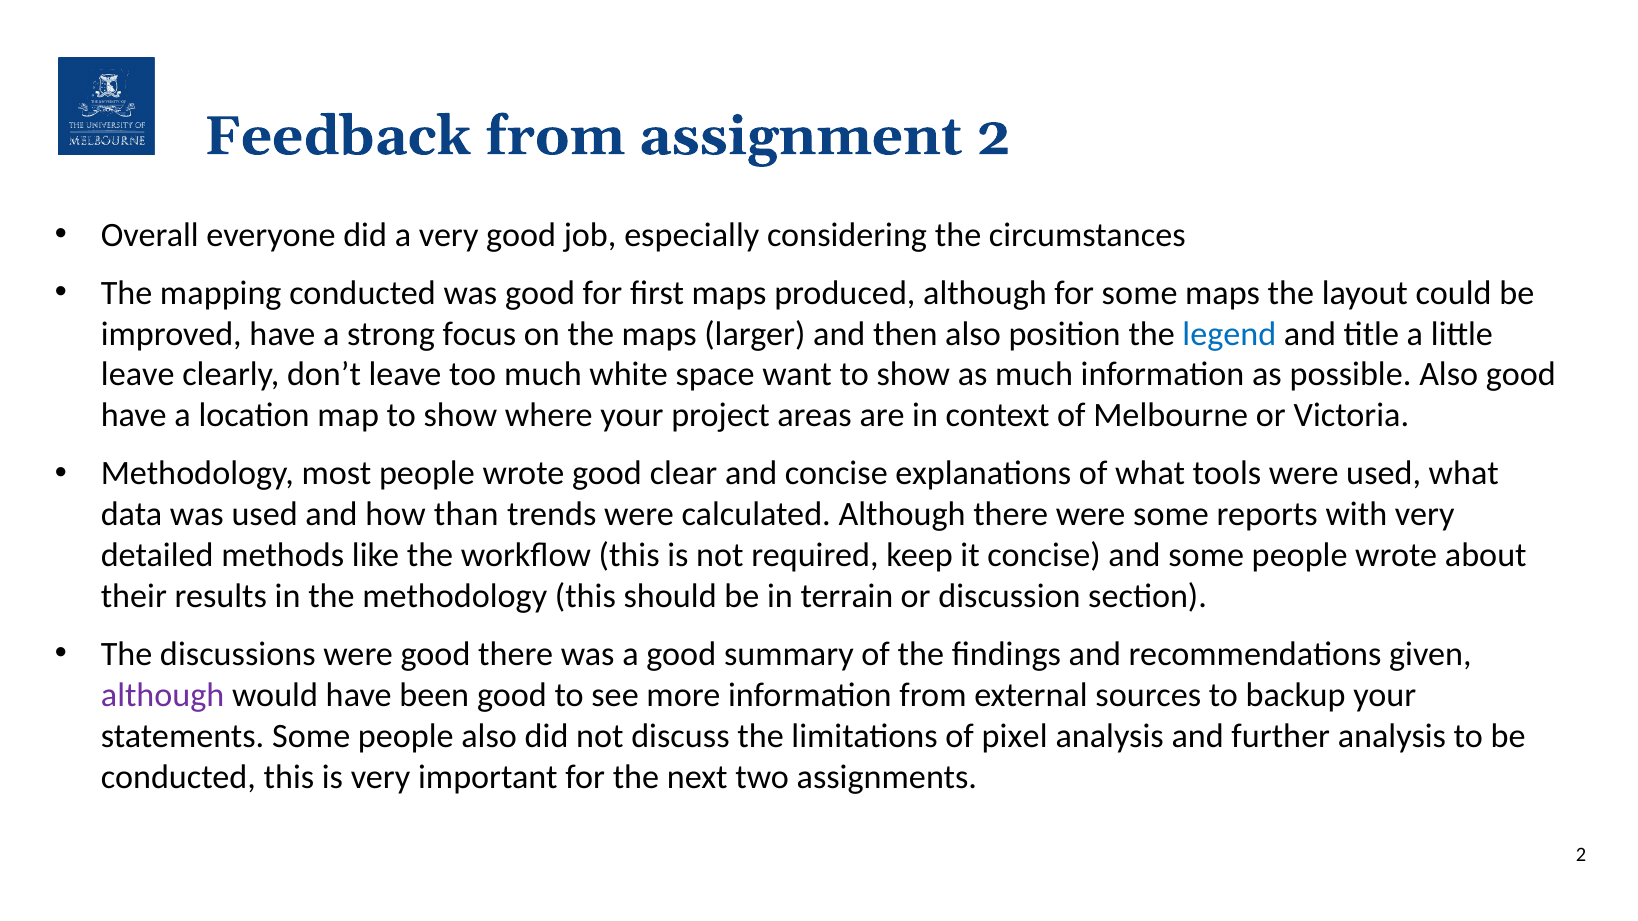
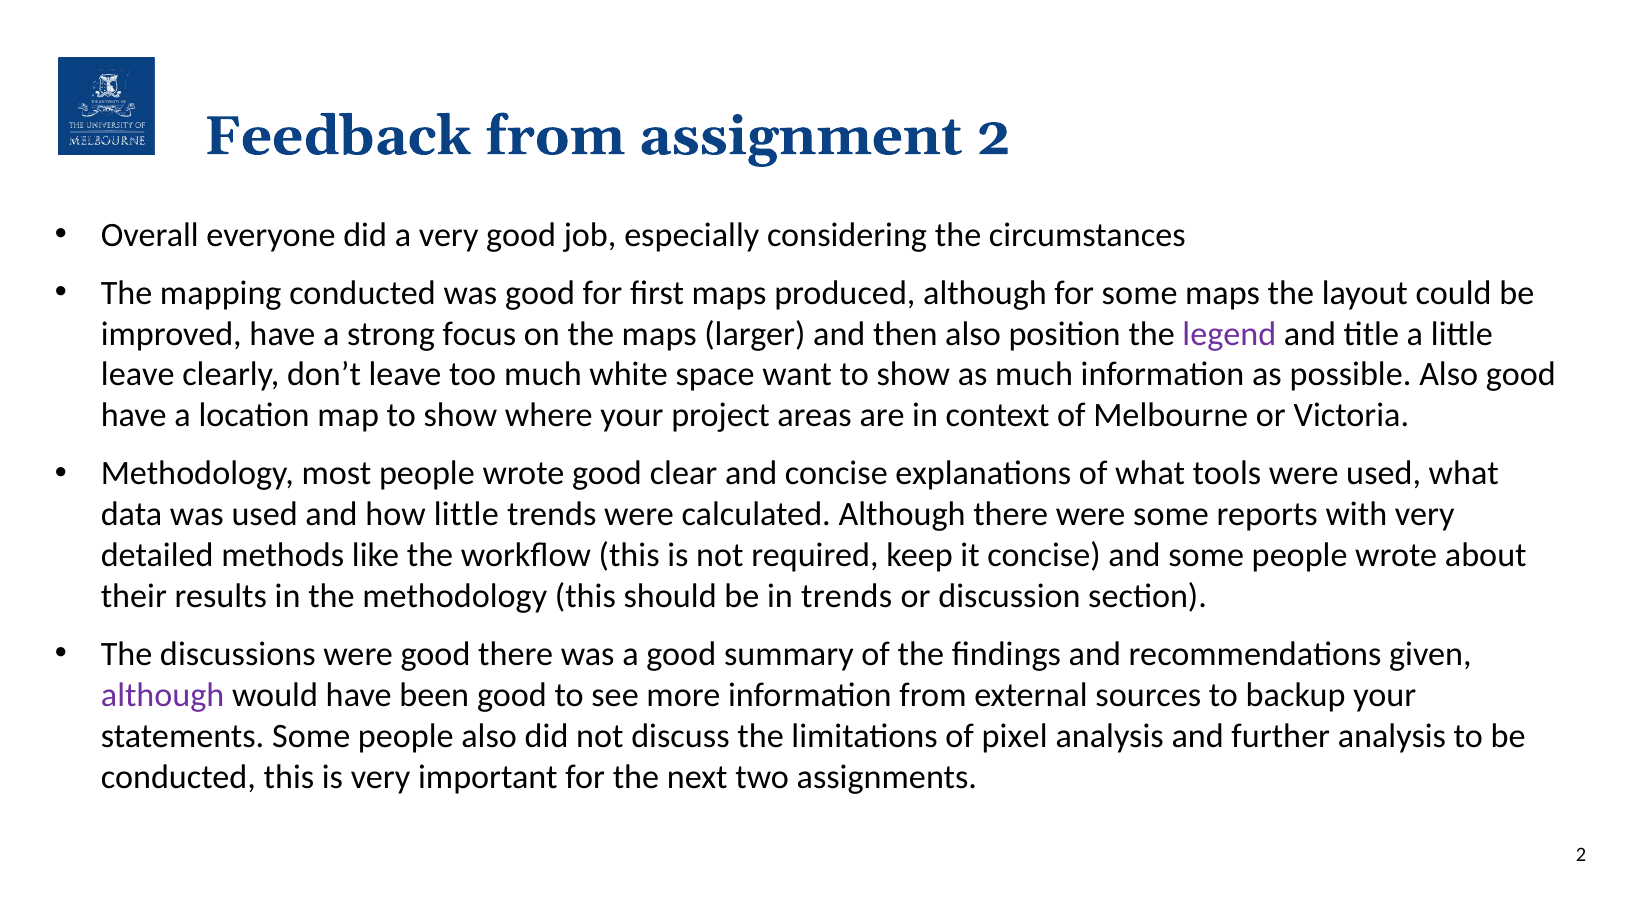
legend colour: blue -> purple (1229, 334)
how than: than -> little (466, 515)
in terrain: terrain -> trends (847, 597)
